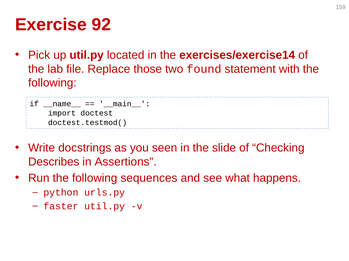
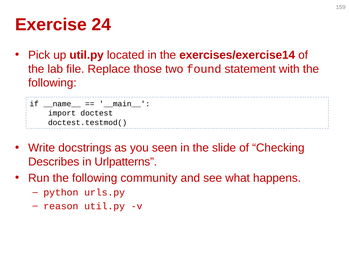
92: 92 -> 24 (101, 25)
Assertions: Assertions -> Urlpatterns (126, 162)
sequences: sequences -> community (149, 179)
faster: faster -> reason (61, 207)
